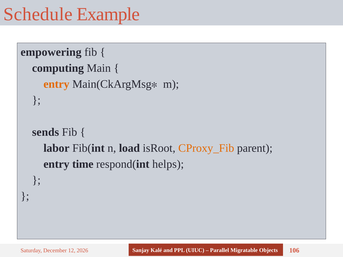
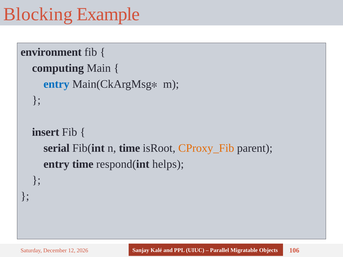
Schedule: Schedule -> Blocking (38, 14)
empowering: empowering -> environment (51, 52)
entry colour: orange -> blue (56, 84)
sends: sends -> insert (46, 132)
labor: labor -> serial (56, 148)
n load: load -> time (129, 148)
